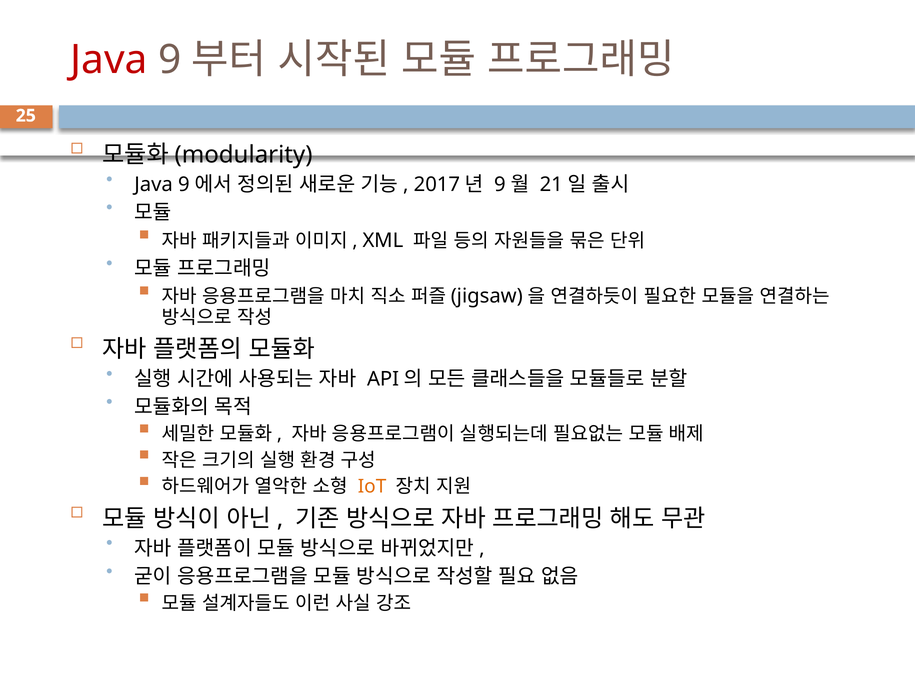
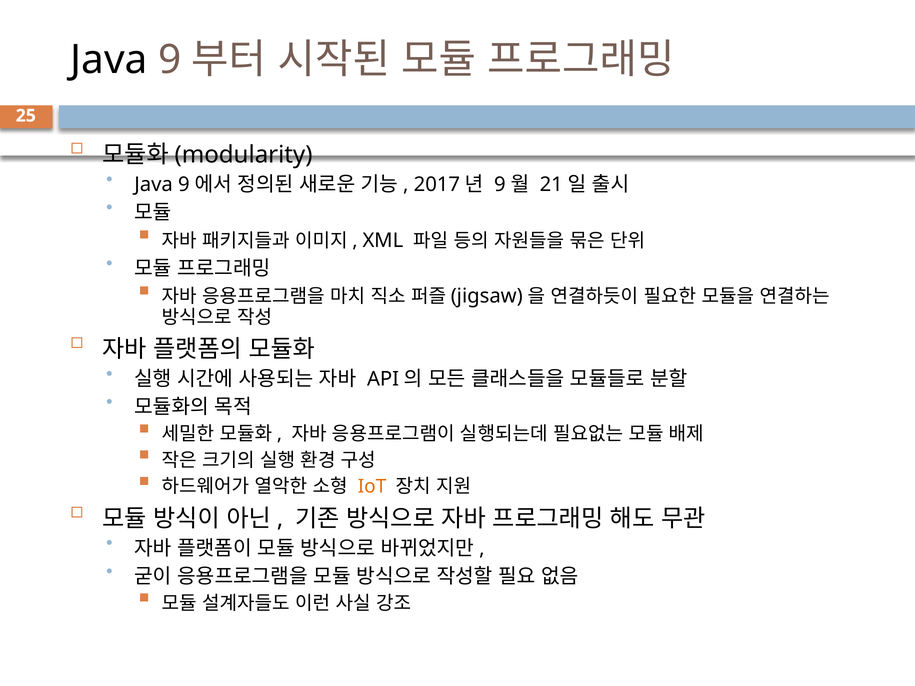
Java colour: red -> black (109, 60)
